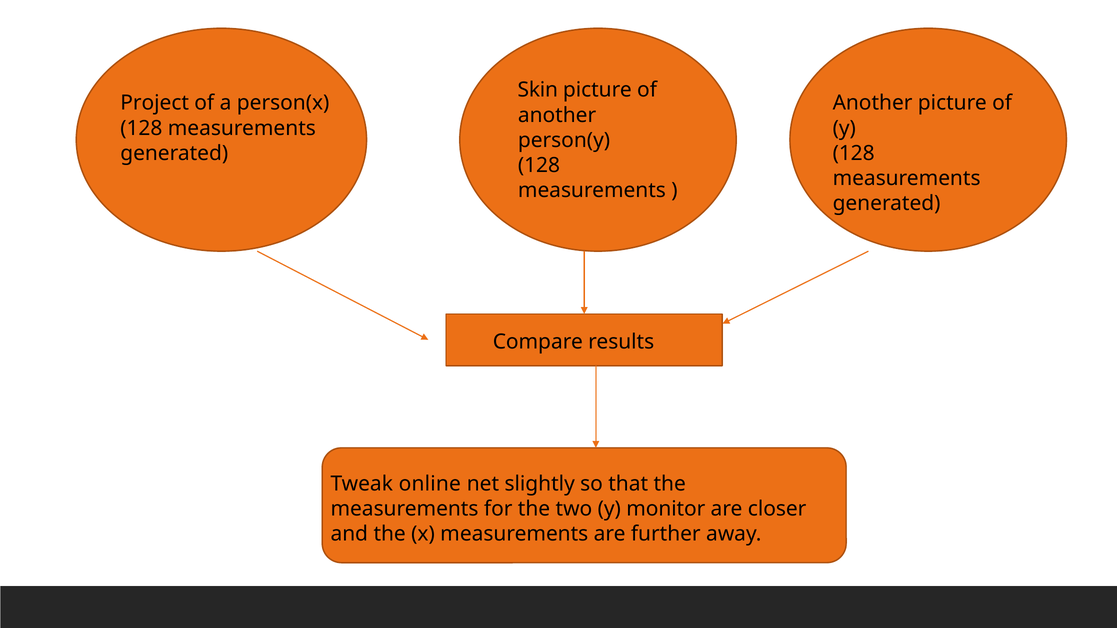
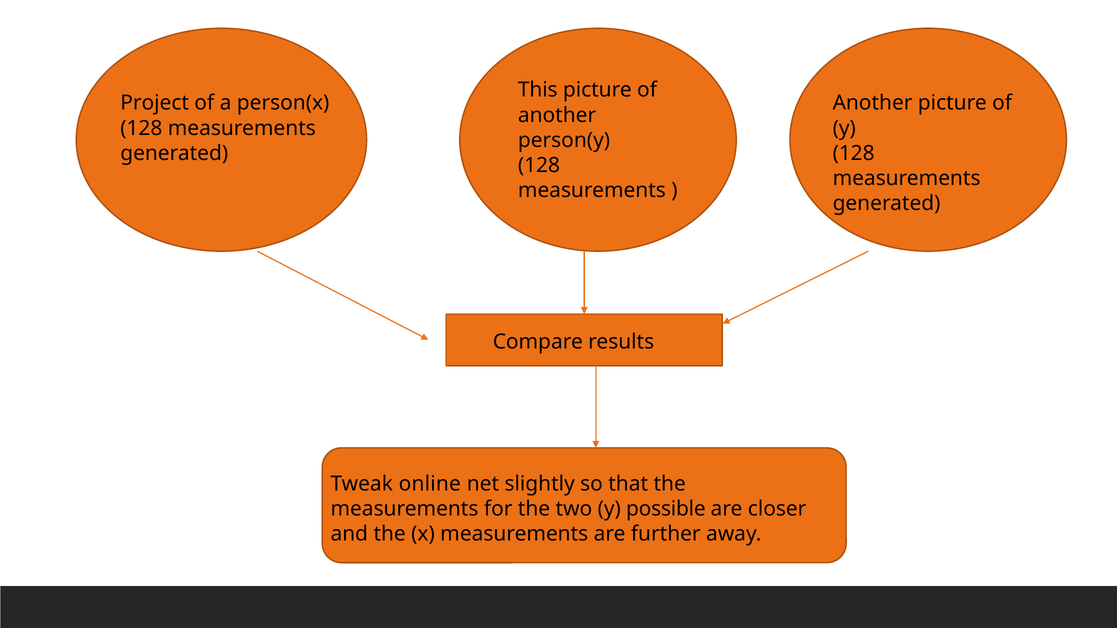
Skin: Skin -> This (538, 90)
monitor: monitor -> possible (666, 509)
